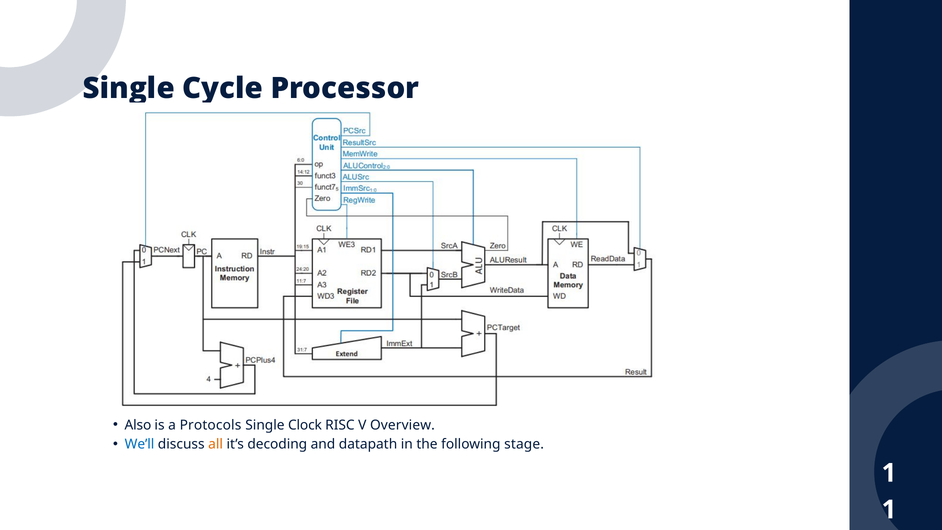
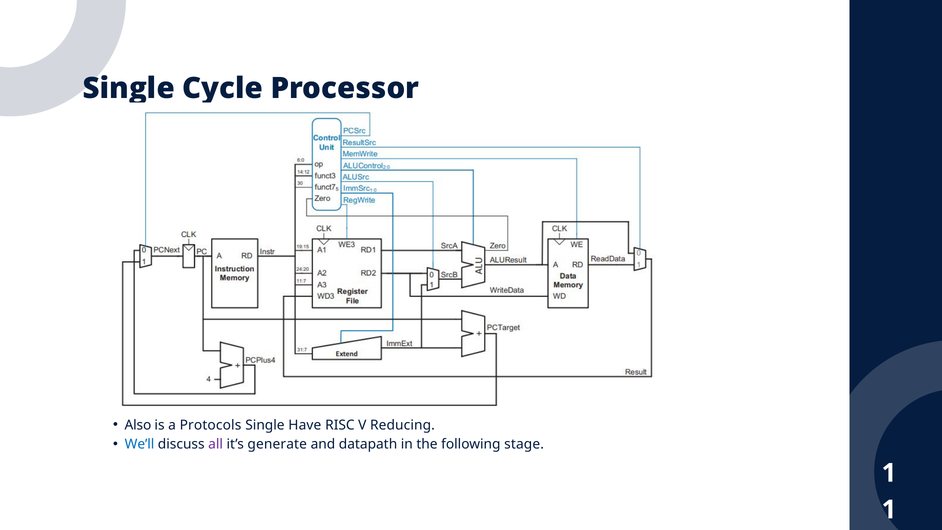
Clock: Clock -> Have (305, 425)
Overview: Overview -> Reducing (402, 425)
all colour: orange -> purple (216, 444)
decoding: decoding -> generate (277, 444)
